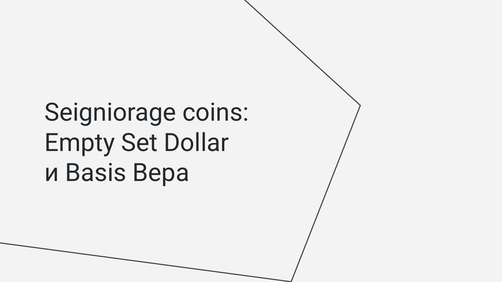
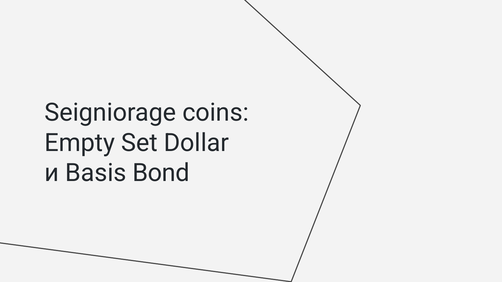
Вера: Вера -> Bond (161, 173)
